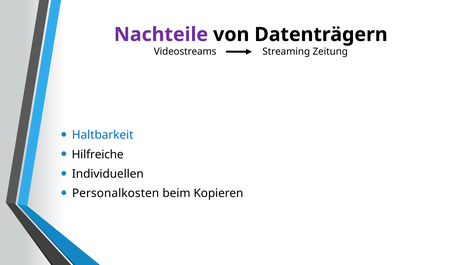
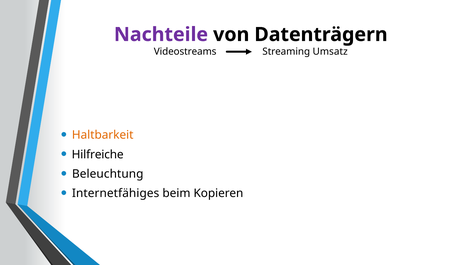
Zeitung: Zeitung -> Umsatz (330, 52)
Haltbarkeit colour: blue -> orange (103, 135)
Individuellen: Individuellen -> Beleuchtung (108, 174)
Personalkosten: Personalkosten -> Internetfähiges (116, 193)
